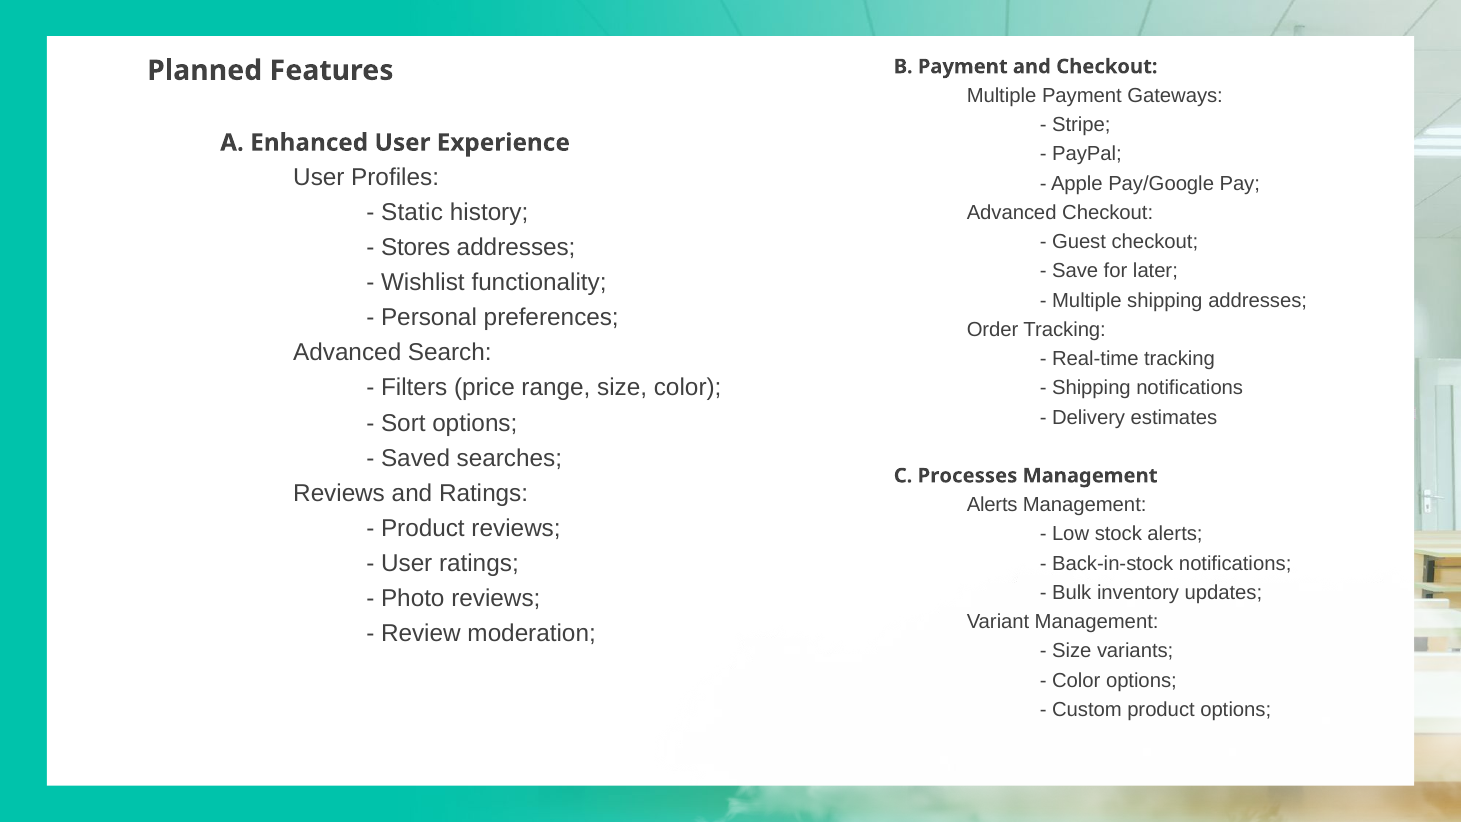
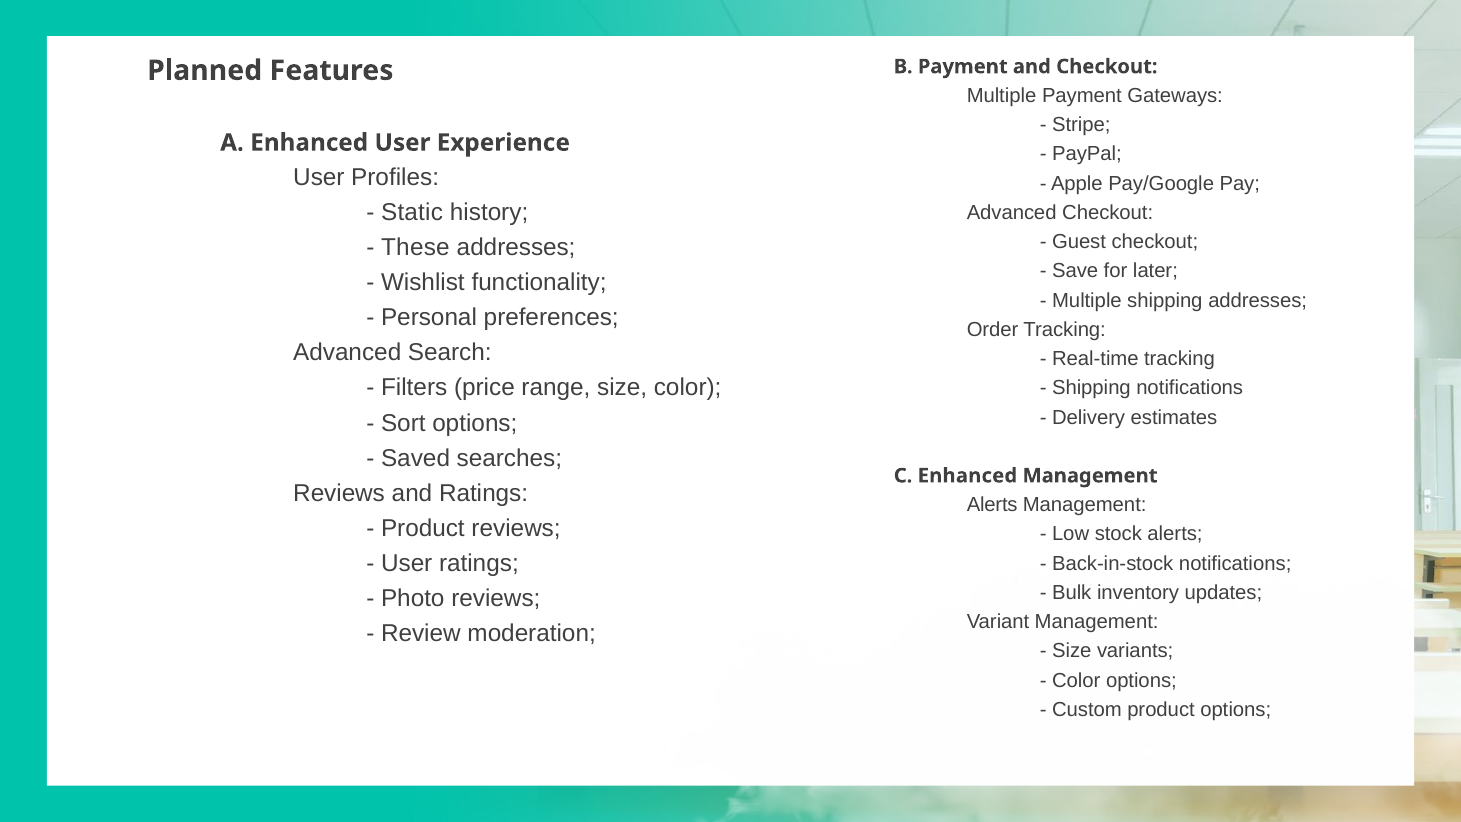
Stores: Stores -> These (415, 248)
C Processes: Processes -> Enhanced (967, 476)
